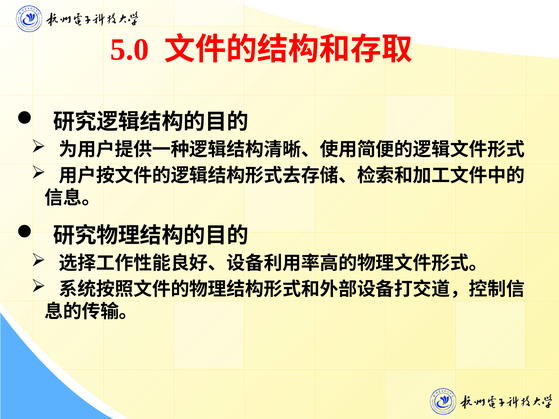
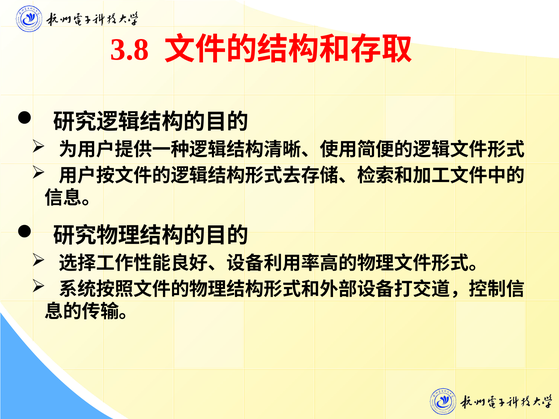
5.0: 5.0 -> 3.8 (130, 50)
